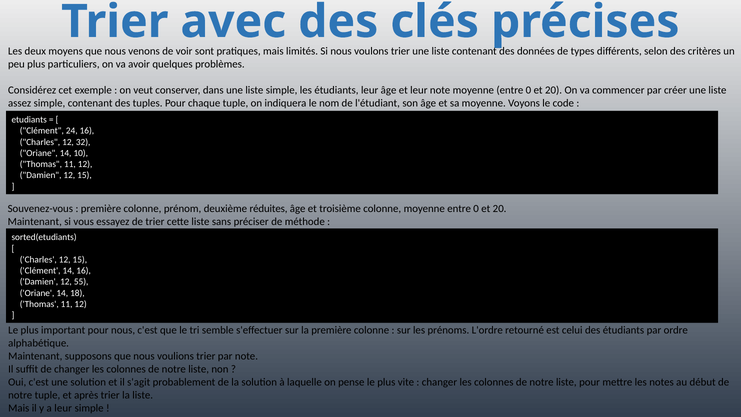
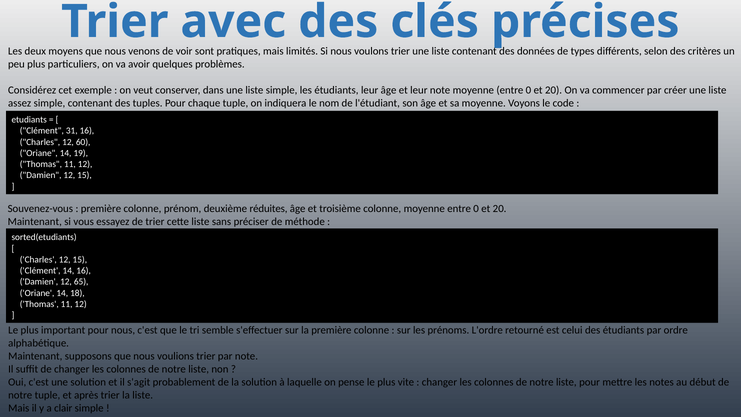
24: 24 -> 31 (72, 131)
32: 32 -> 60 (83, 142)
10: 10 -> 19 (81, 153)
55: 55 -> 65 (81, 282)
a leur: leur -> clair (63, 408)
